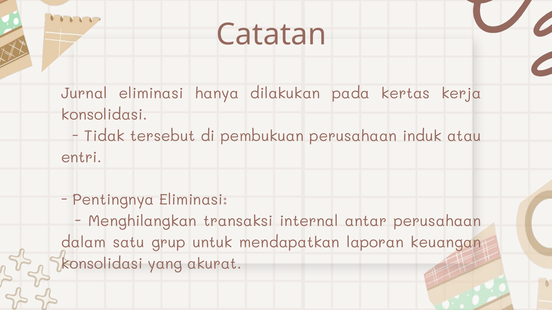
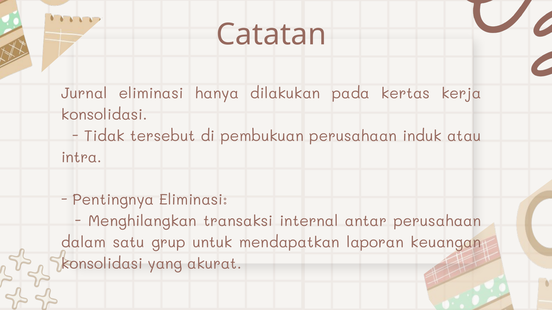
entri: entri -> intra (81, 158)
